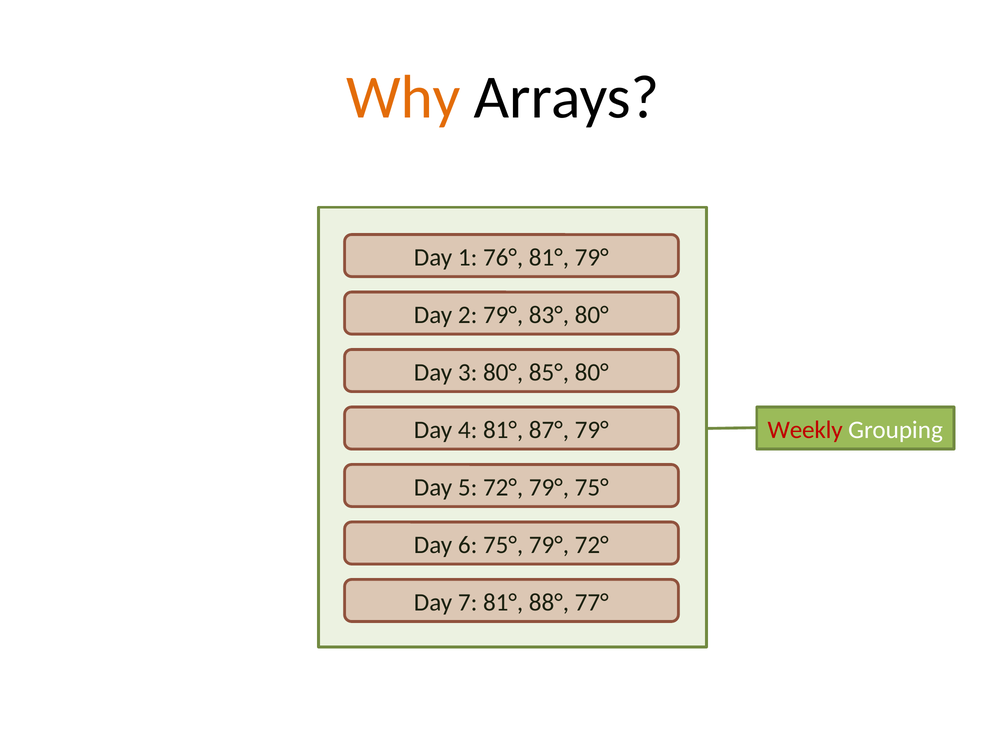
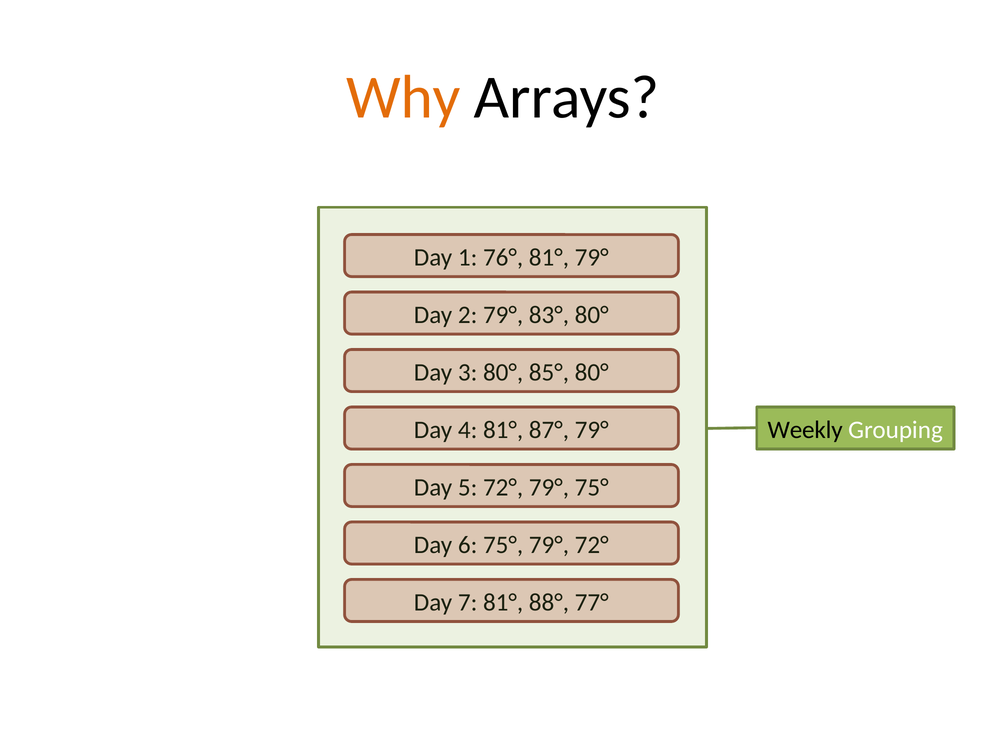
Weekly colour: red -> black (805, 430)
